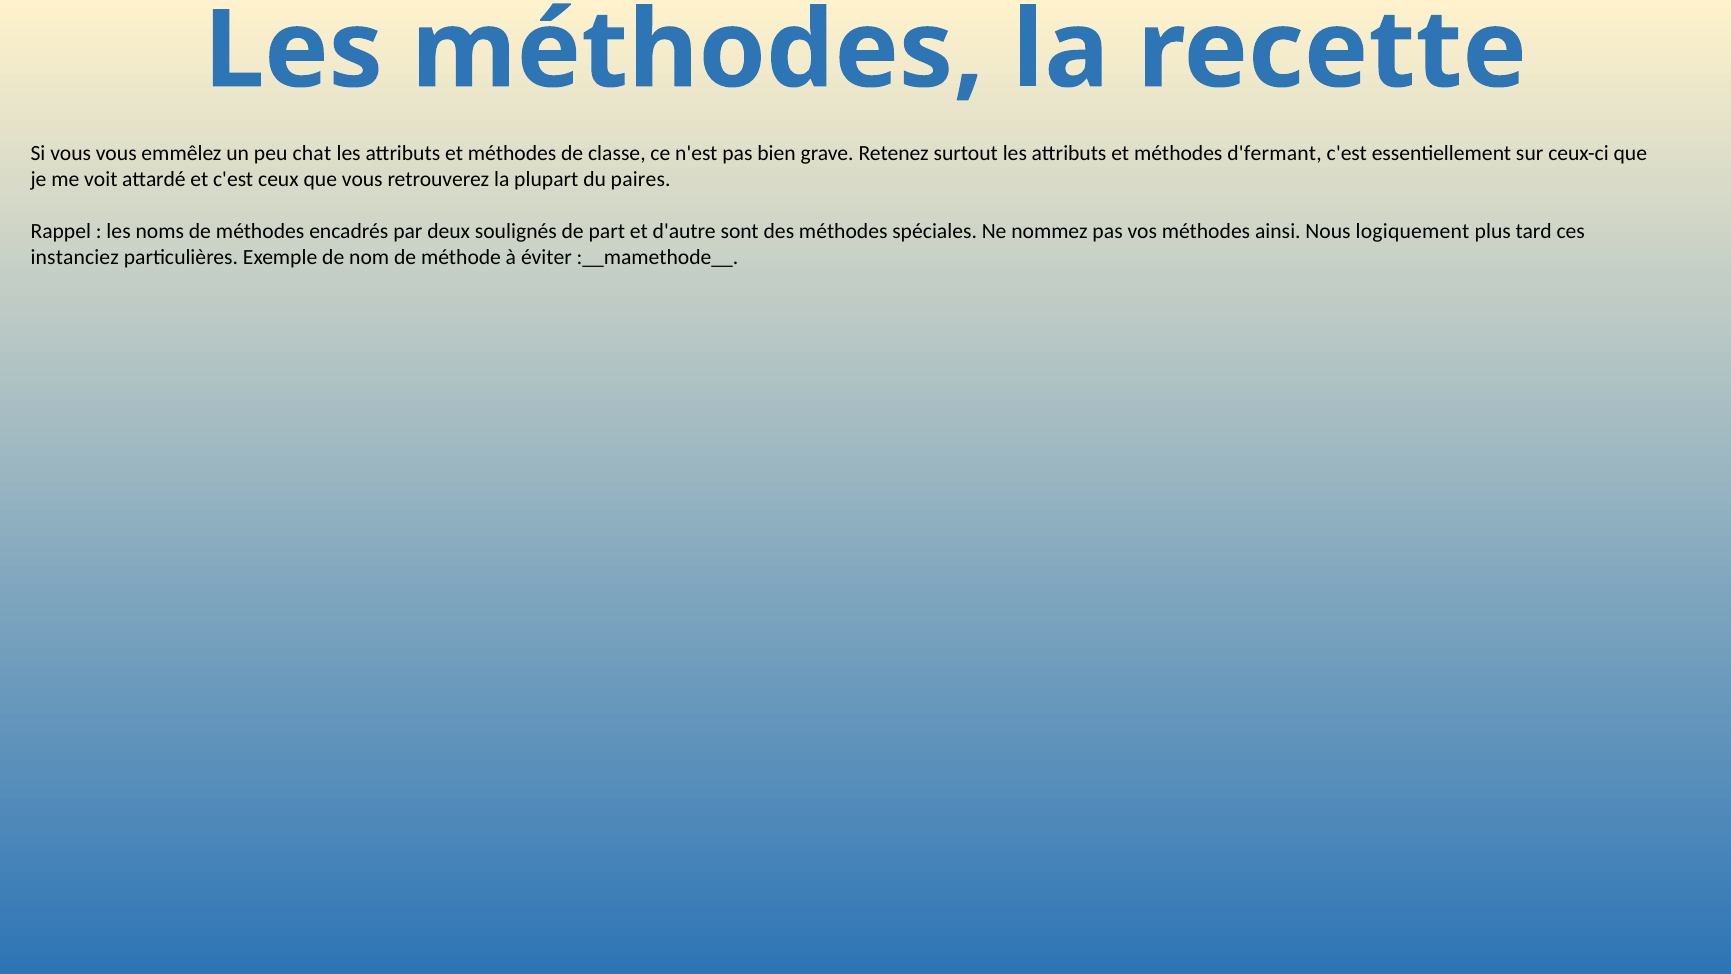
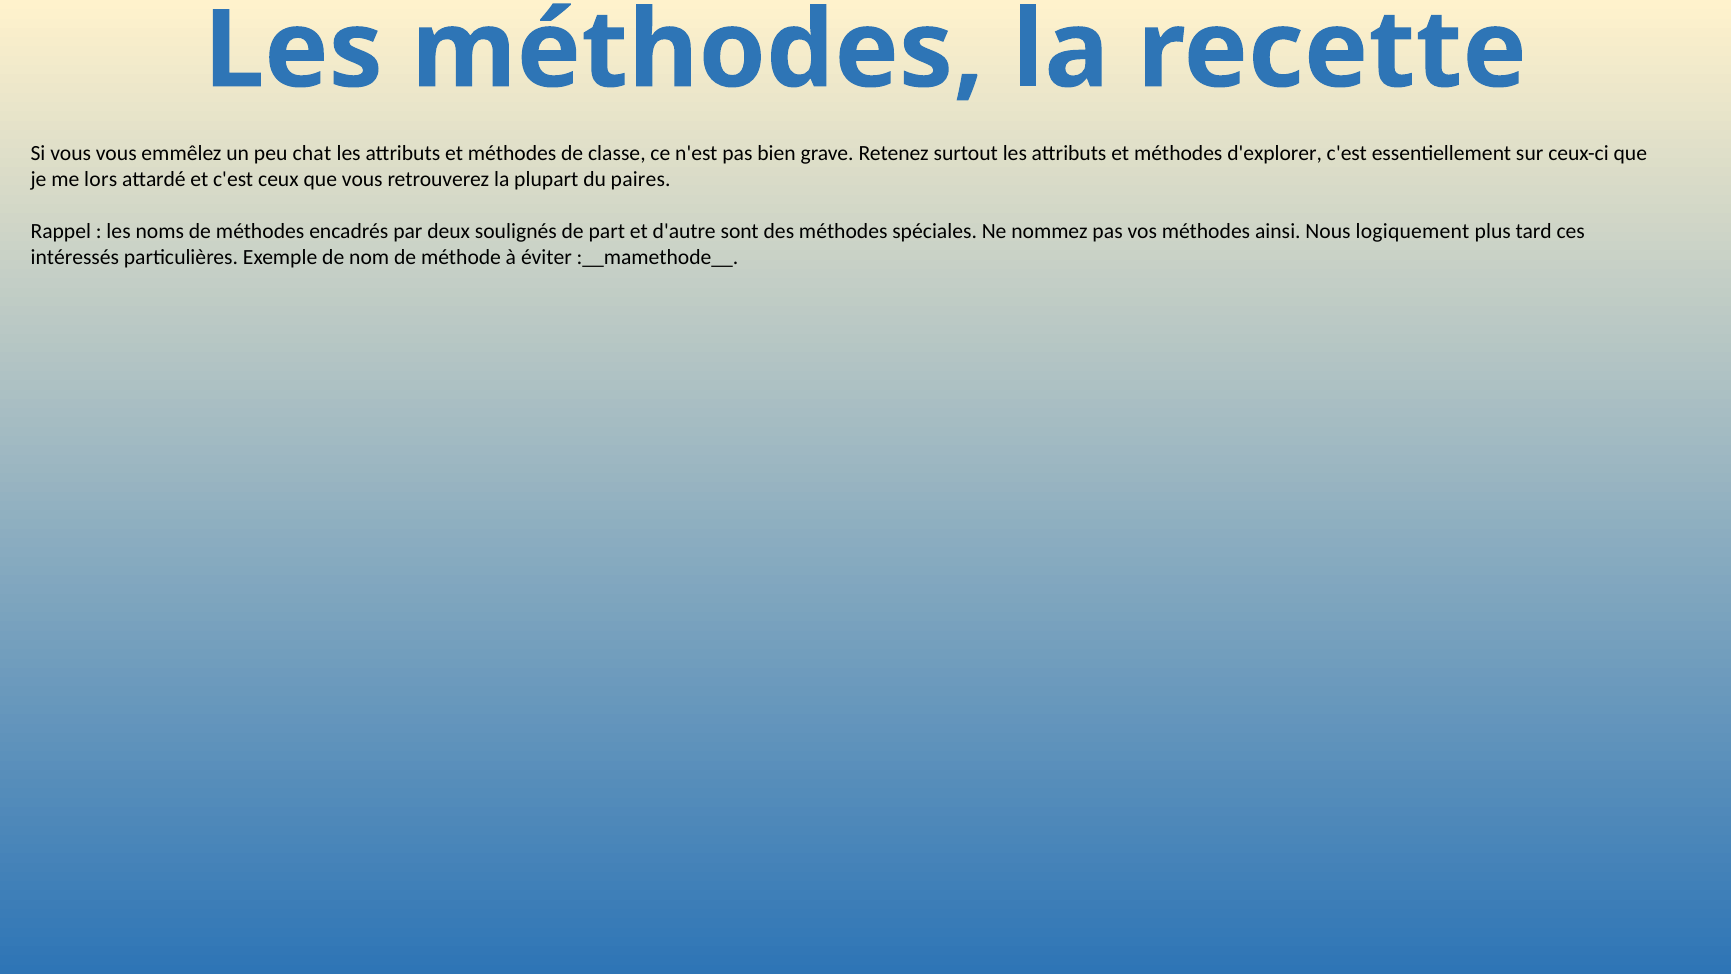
d'fermant: d'fermant -> d'explorer (1275, 153)
voit: voit -> lors (101, 179)
instanciez: instanciez -> intéressés (75, 257)
